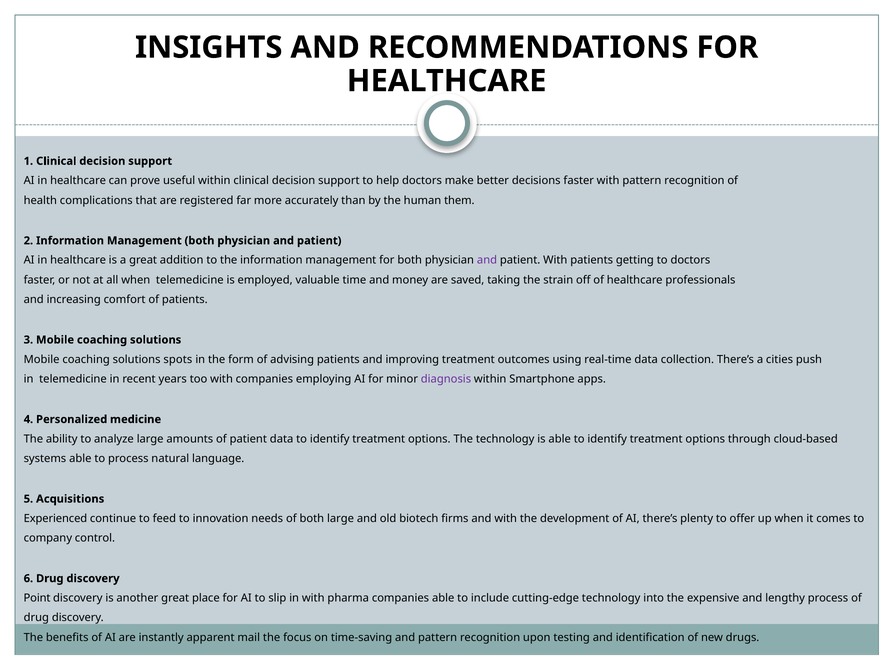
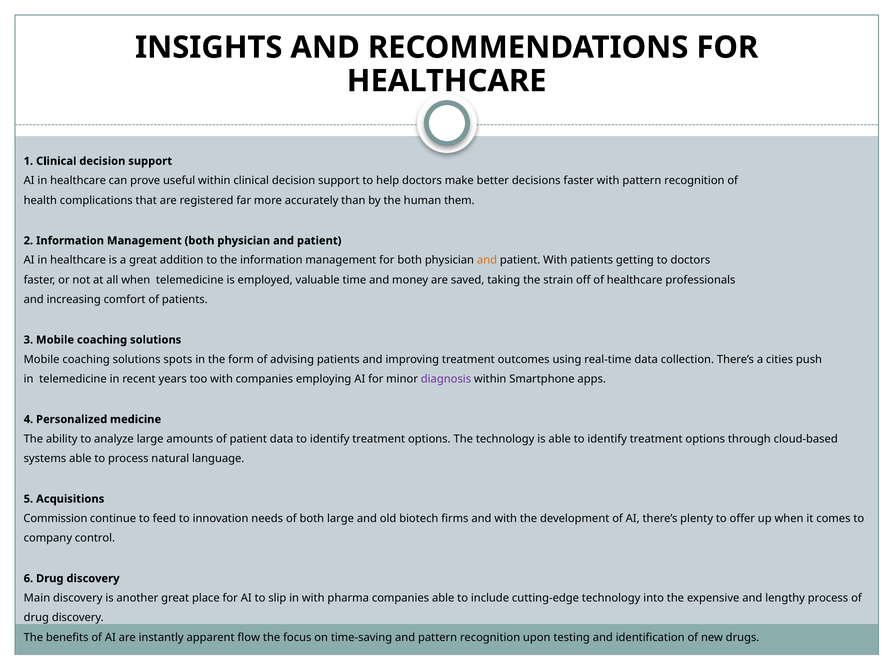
and colour: purple -> orange (487, 260)
Experienced: Experienced -> Commission (55, 519)
Point: Point -> Main (37, 599)
mail: mail -> flow (249, 638)
